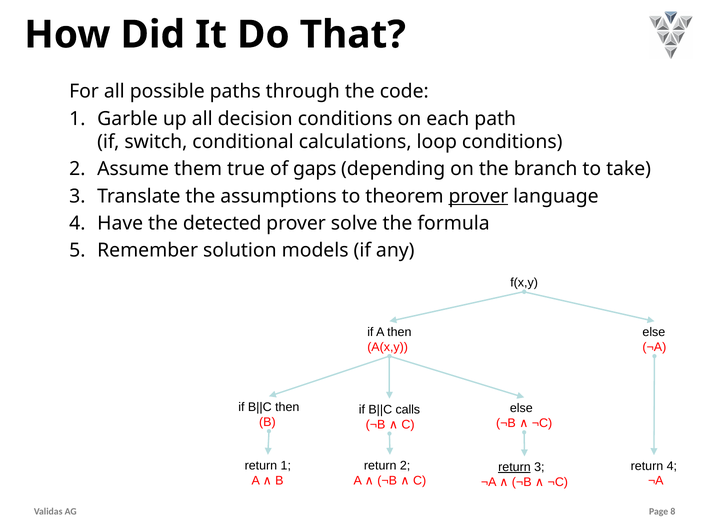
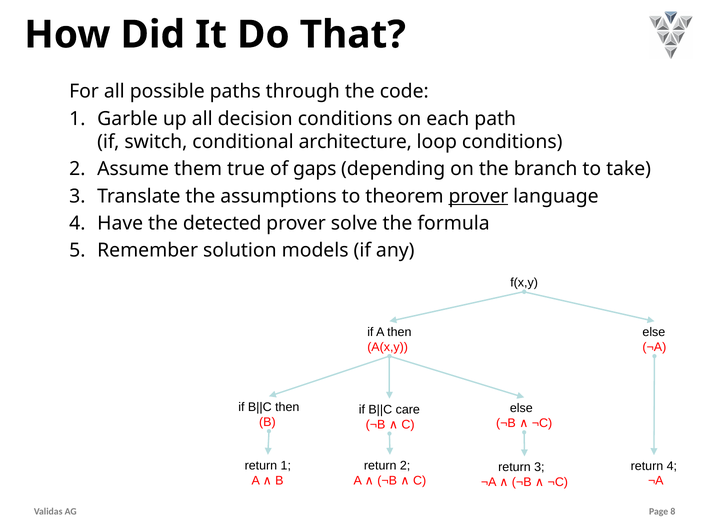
calculations: calculations -> architecture (355, 142)
calls: calls -> care (408, 409)
return underline: present -> none (514, 467)
